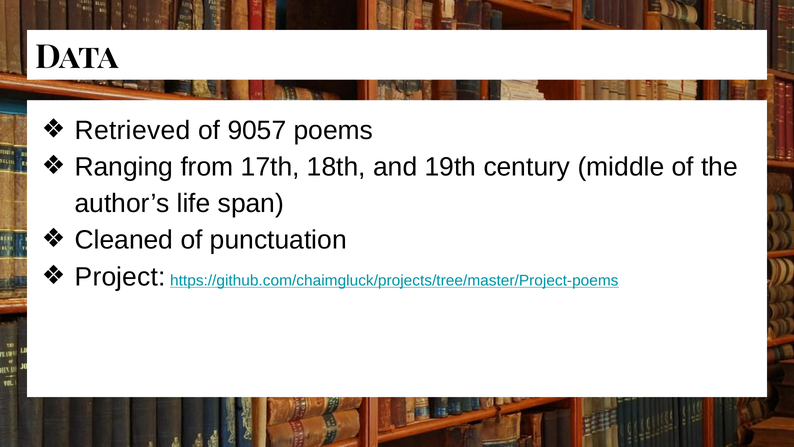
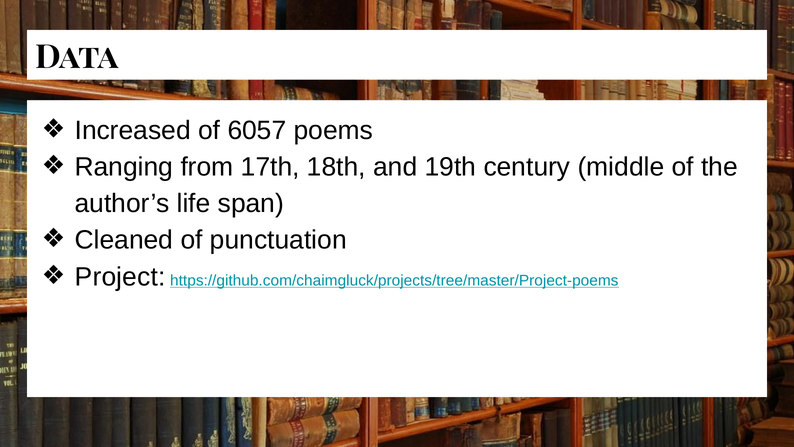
Retrieved: Retrieved -> Increased (133, 130)
9057: 9057 -> 6057 (257, 130)
